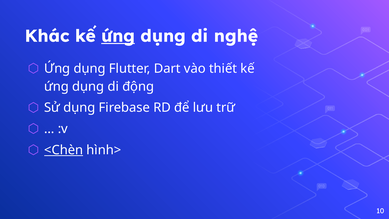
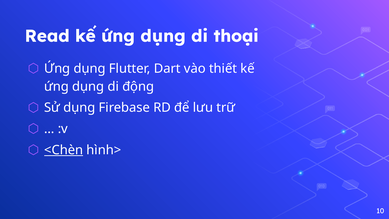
Khác: Khác -> Read (47, 36)
ứng underline: present -> none (118, 36)
nghệ: nghệ -> thoại (236, 36)
